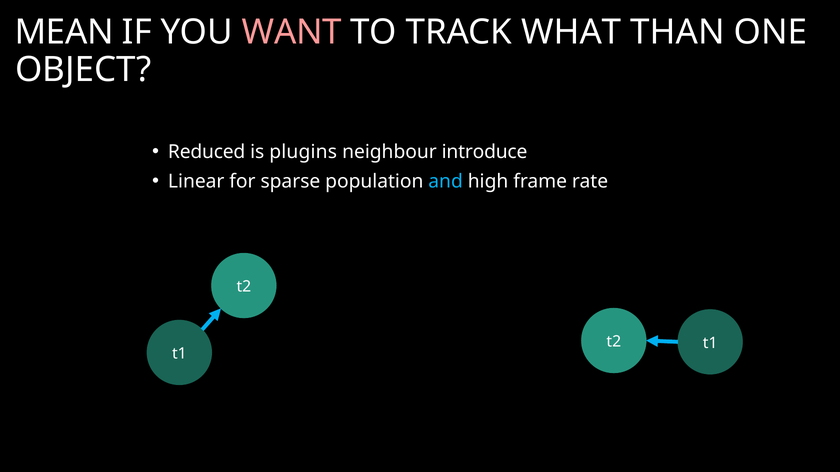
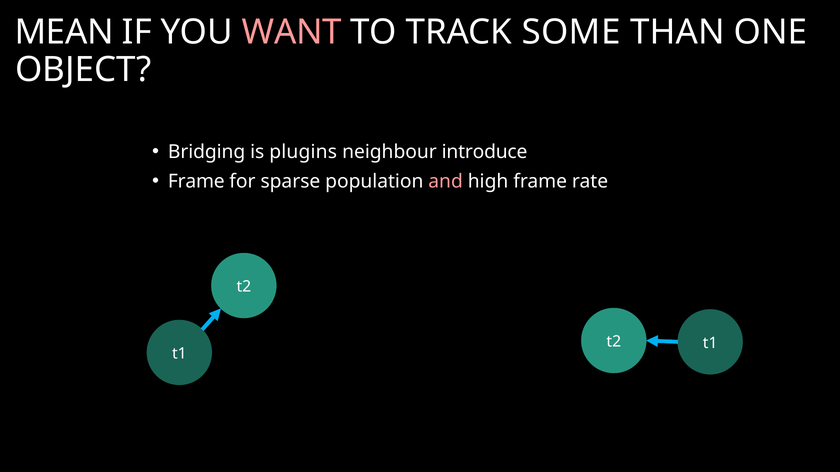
WHAT: WHAT -> SOME (571, 32)
Reduced: Reduced -> Bridging (207, 152)
Linear: Linear -> Frame (196, 181)
and colour: light blue -> pink (446, 181)
